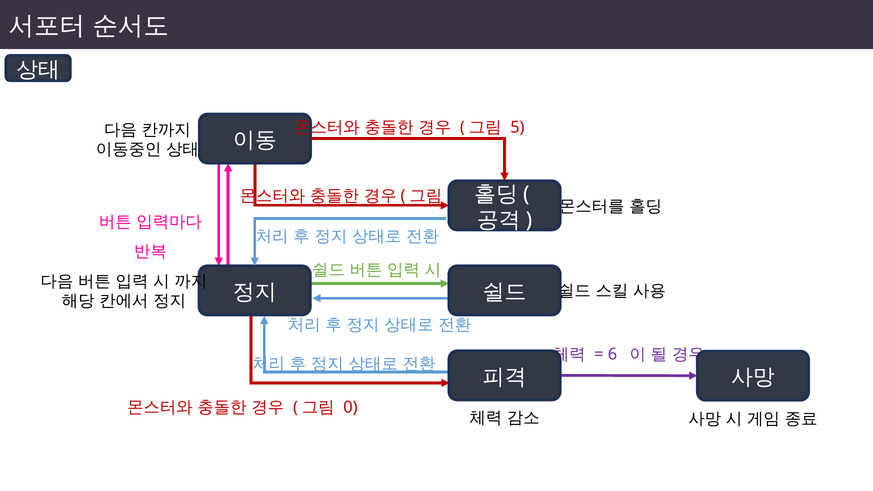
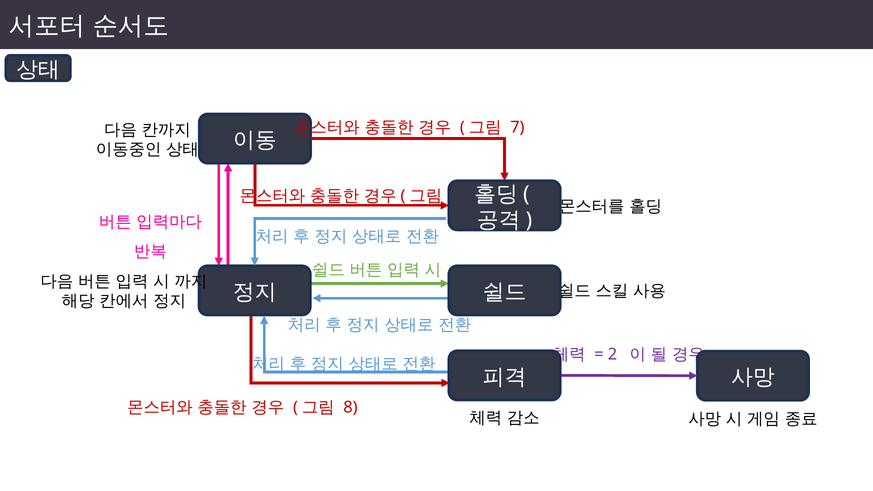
5: 5 -> 7 (517, 127)
6: 6 -> 2 (612, 354)
0: 0 -> 8 (350, 408)
